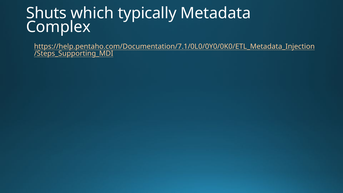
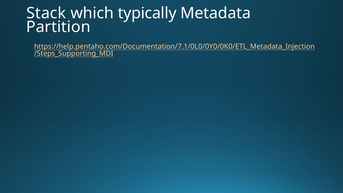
Shuts: Shuts -> Stack (46, 13)
Complex: Complex -> Partition (58, 27)
